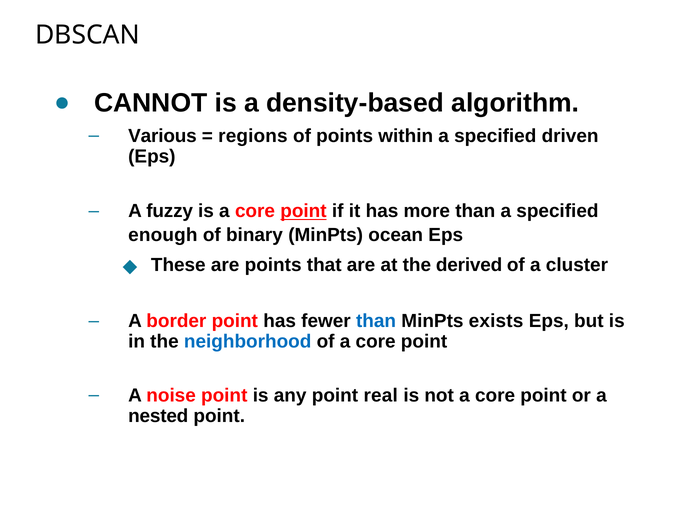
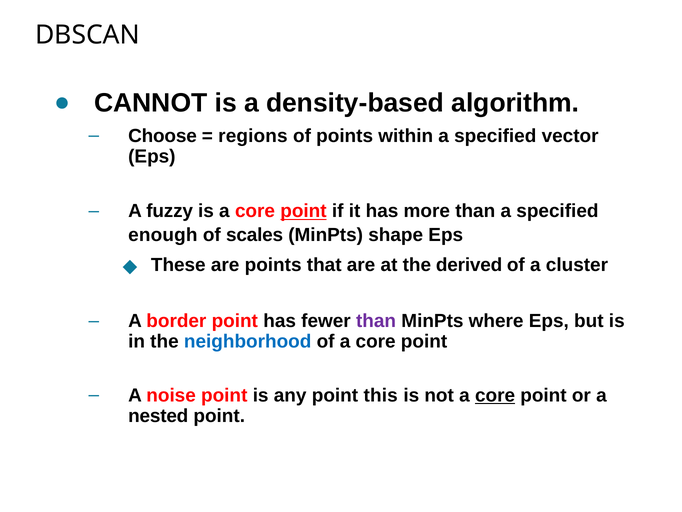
Various: Various -> Choose (162, 136)
driven: driven -> vector (570, 136)
binary: binary -> scales (255, 235)
ocean: ocean -> shape (396, 235)
than colour: blue -> purple (376, 321)
exists: exists -> where (496, 321)
real: real -> this (381, 395)
core underline: none -> present (495, 395)
